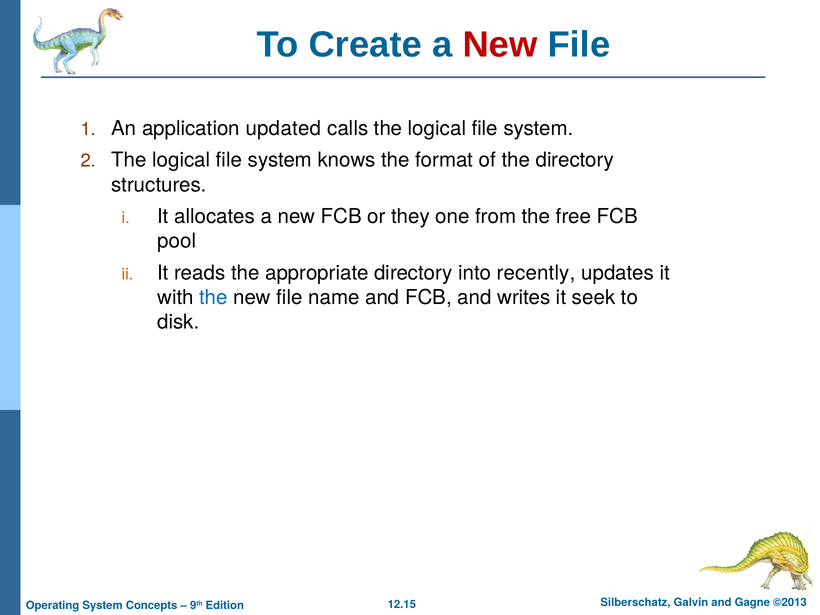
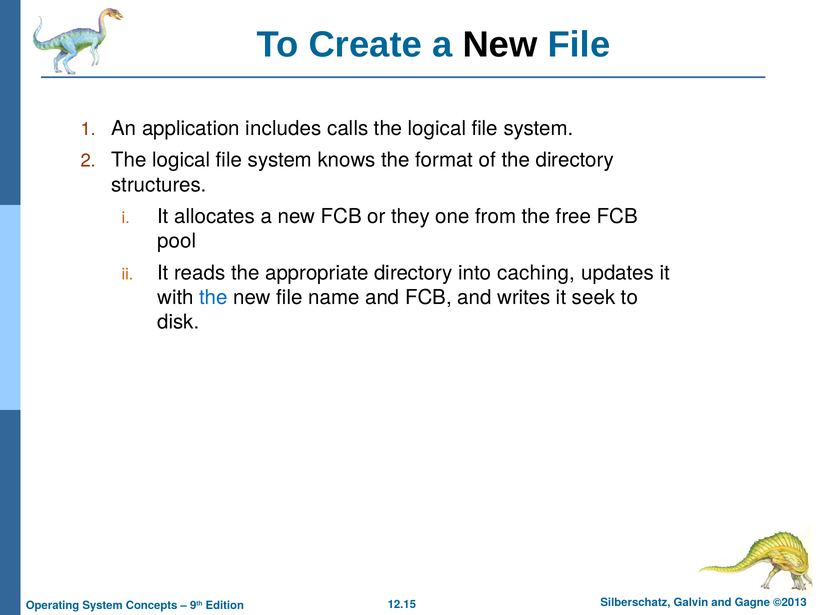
New colour: red -> black (500, 45)
updated: updated -> includes (283, 128)
recently: recently -> caching (536, 273)
